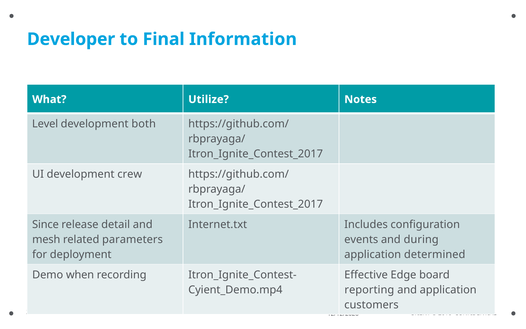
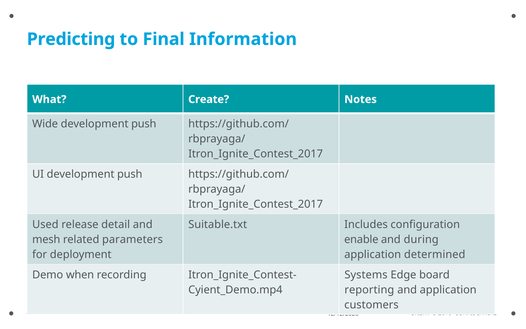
Developer: Developer -> Predicting (71, 39)
Utilize: Utilize -> Create (209, 99)
Level: Level -> Wide (45, 124)
both: both -> push (144, 124)
UI development crew: crew -> push (130, 174)
Since: Since -> Used (45, 224)
Internet.txt: Internet.txt -> Suitable.txt (218, 224)
events: events -> enable (361, 239)
Effective: Effective -> Systems (366, 275)
